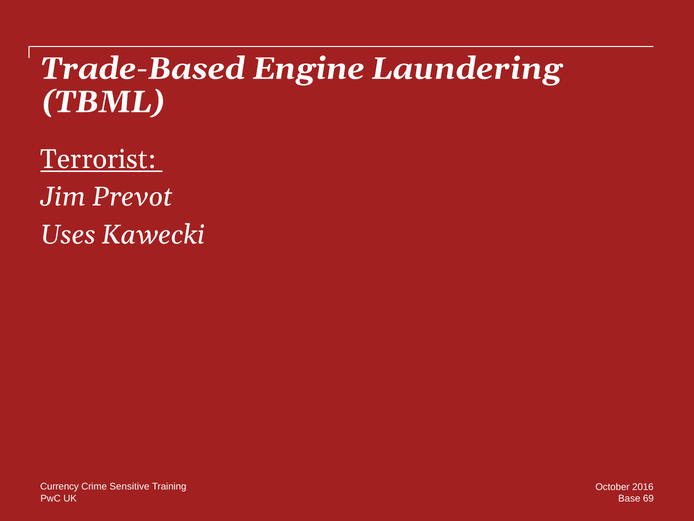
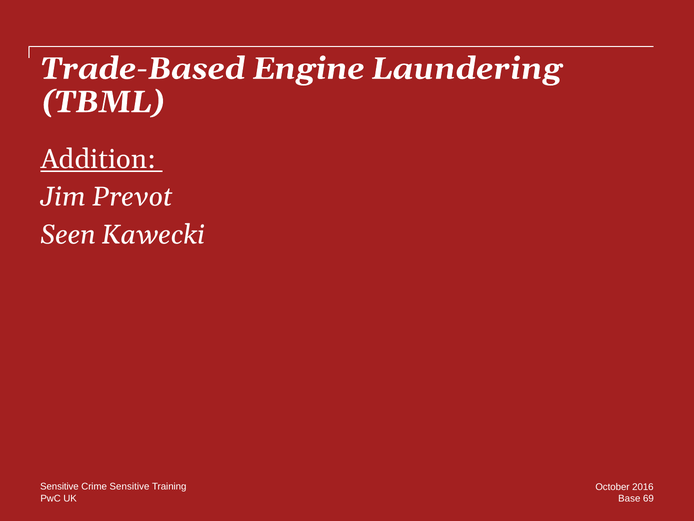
Terrorist: Terrorist -> Addition (98, 159)
Uses: Uses -> Seen (68, 235)
Currency: Currency -> Sensitive (59, 486)
